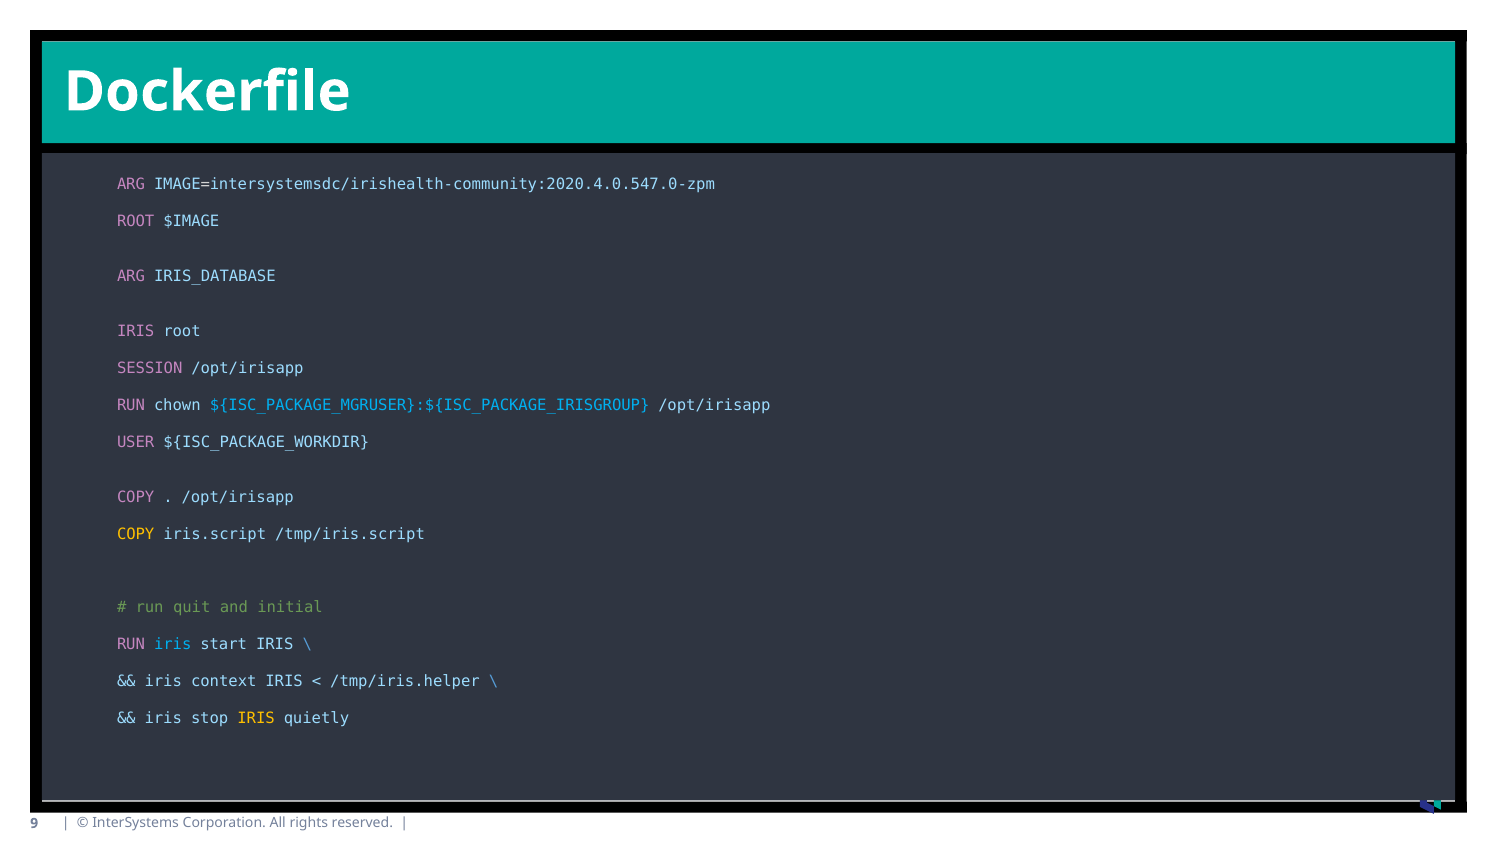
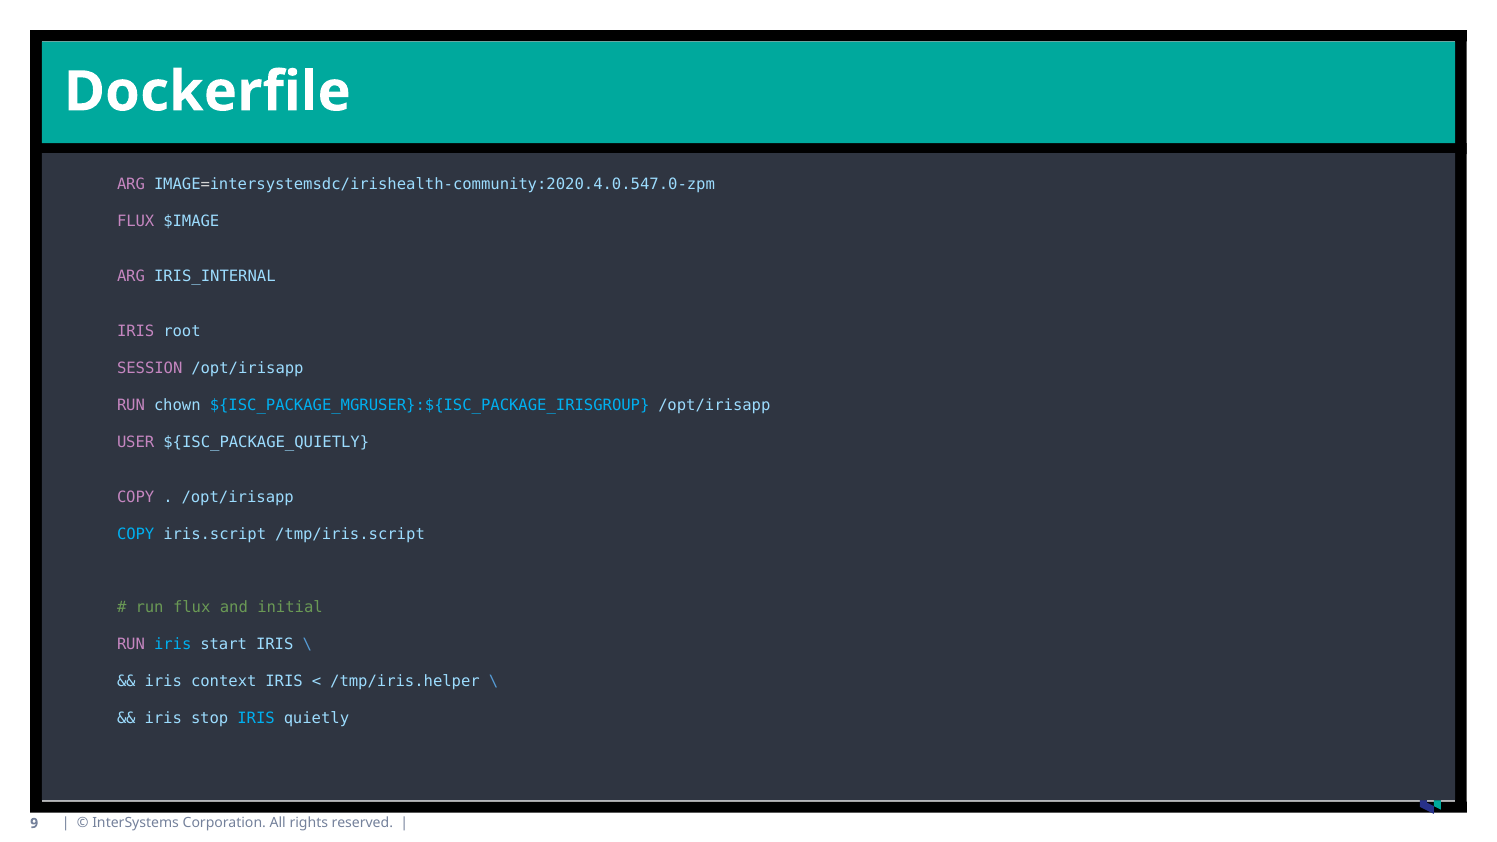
ROOT: ROOT -> FLUX (136, 221)
IRIS_DATABASE: IRIS_DATABASE -> IRIS_INTERNAL (215, 277)
${ISC_PACKAGE_WORKDIR: ${ISC_PACKAGE_WORKDIR -> ${ISC_PACKAGE_QUIETLY (266, 442)
COPY colour: yellow -> light blue (136, 534)
run quit: quit -> flux (192, 608)
IRIS colour: yellow -> light blue (256, 718)
